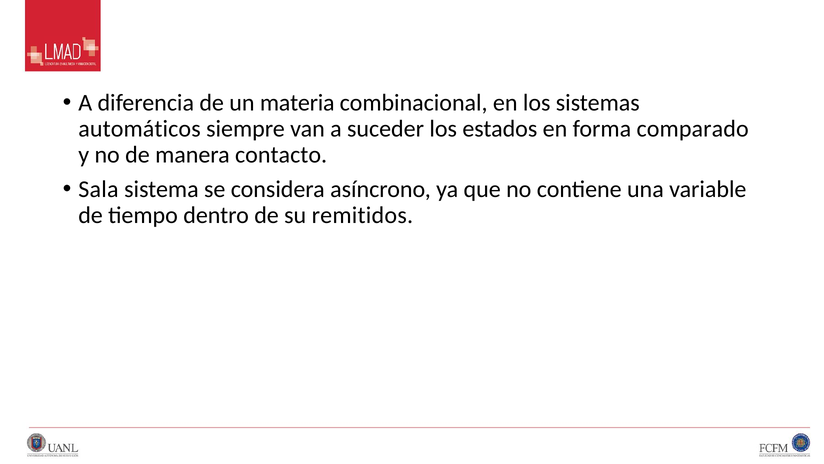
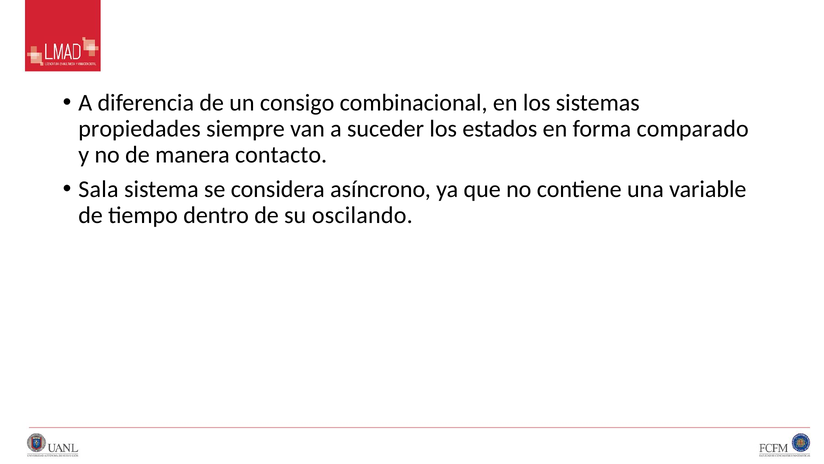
materia: materia -> consigo (297, 103)
automáticos: automáticos -> propiedades (139, 129)
remitidos: remitidos -> oscilando (362, 215)
